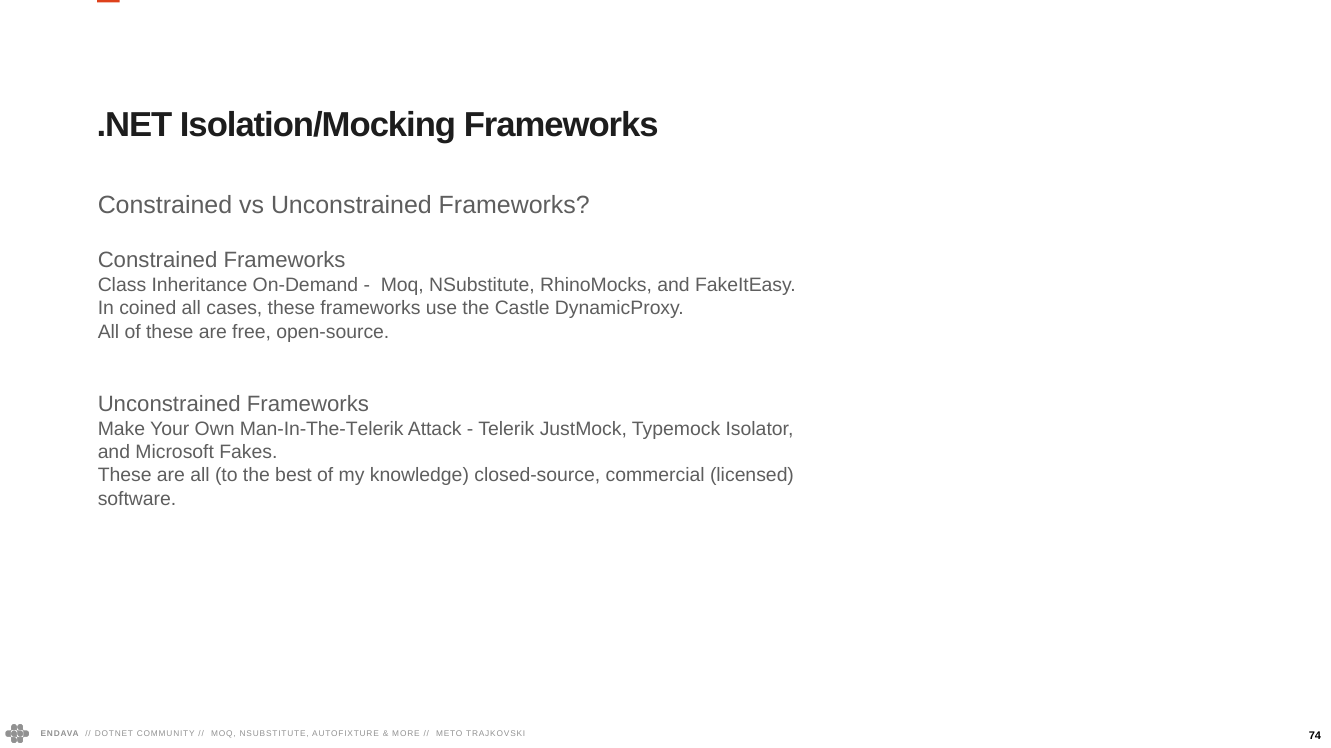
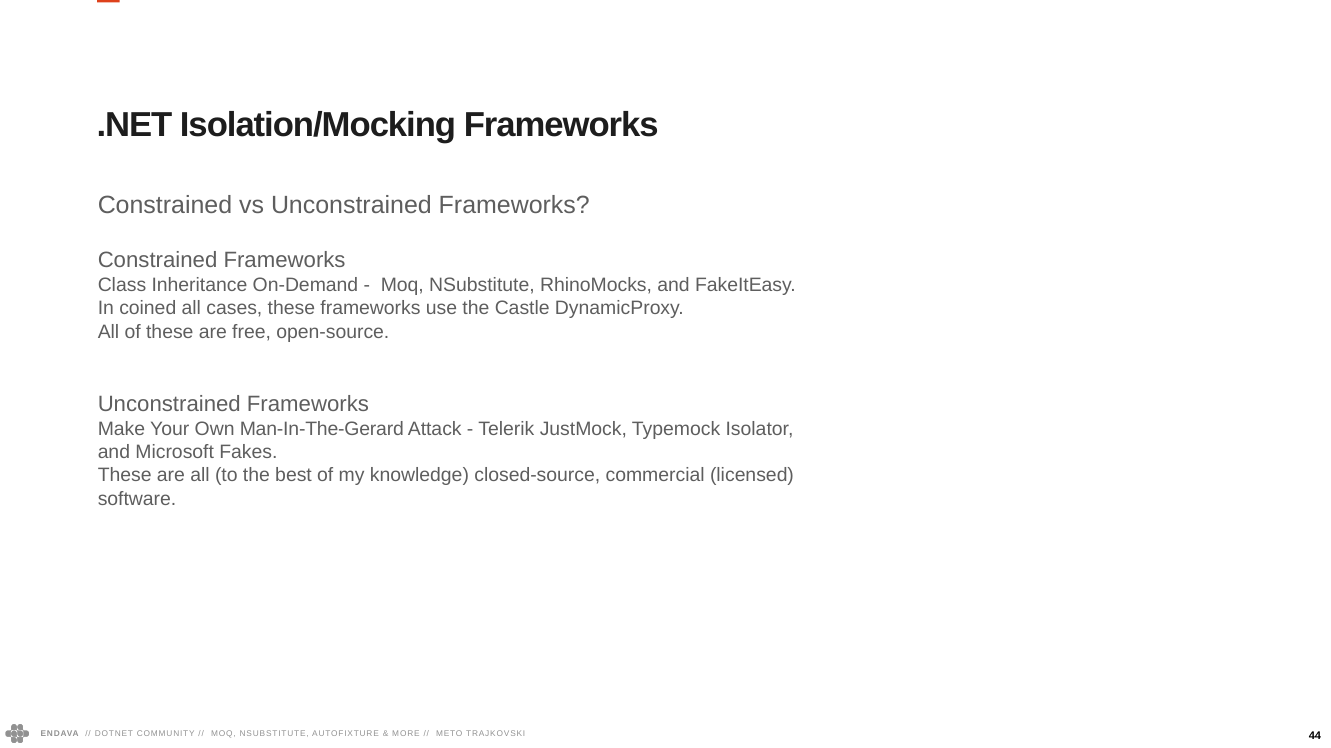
Man-In-The-Telerik: Man-In-The-Telerik -> Man-In-The-Gerard (322, 429)
74: 74 -> 44 (1315, 737)
